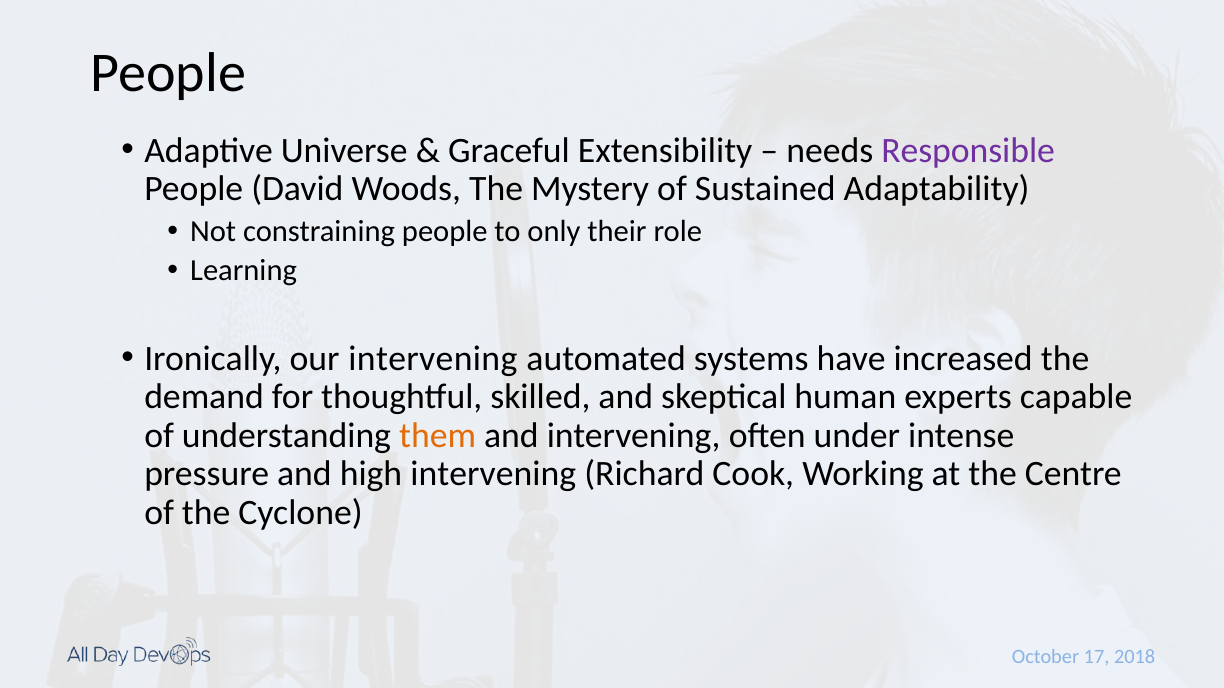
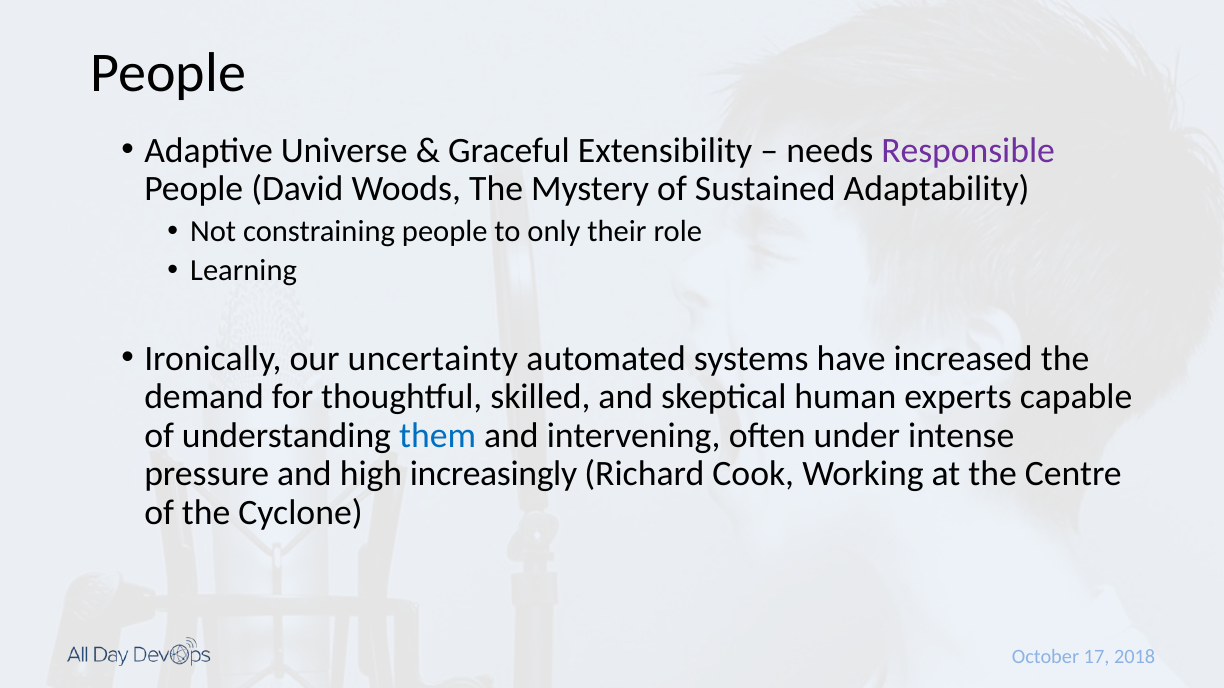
our intervening: intervening -> uncertainty (433, 359)
them colour: orange -> blue (438, 436)
high intervening: intervening -> increasingly (494, 474)
